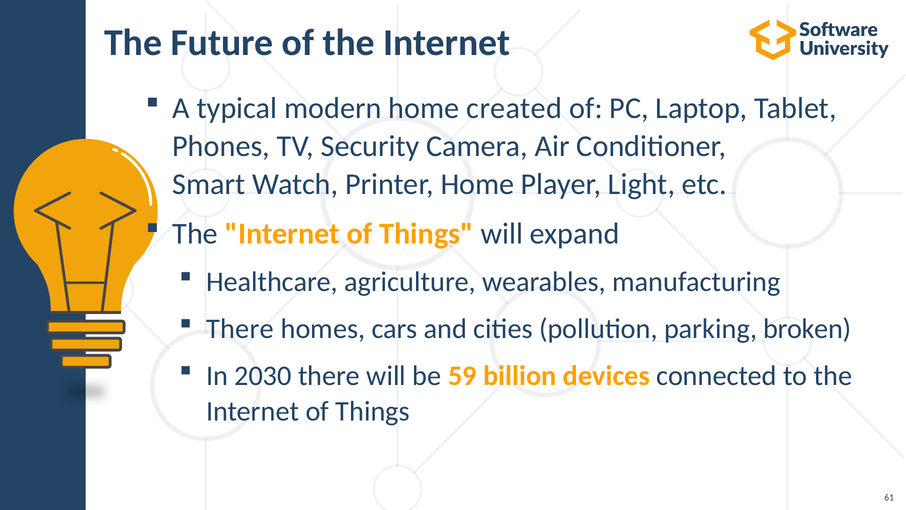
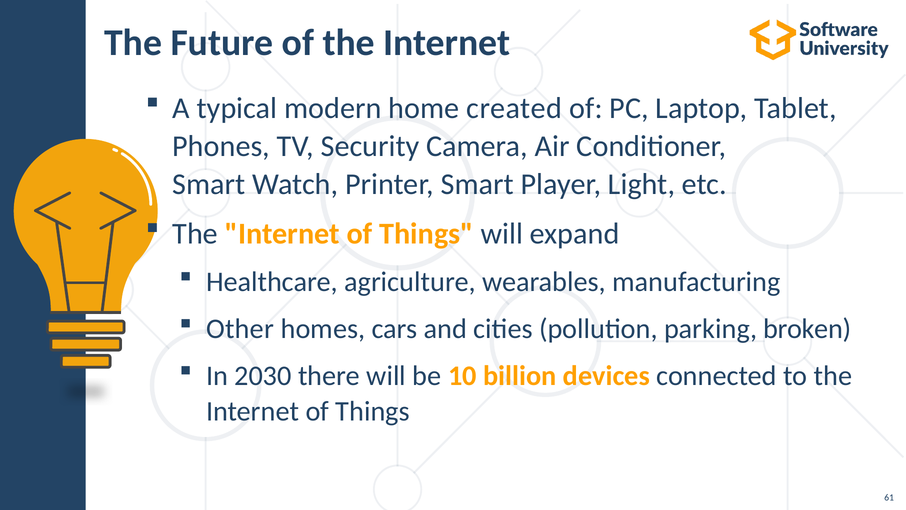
Printer Home: Home -> Smart (477, 184)
There: There -> Other (240, 329)
59: 59 -> 10 (462, 376)
